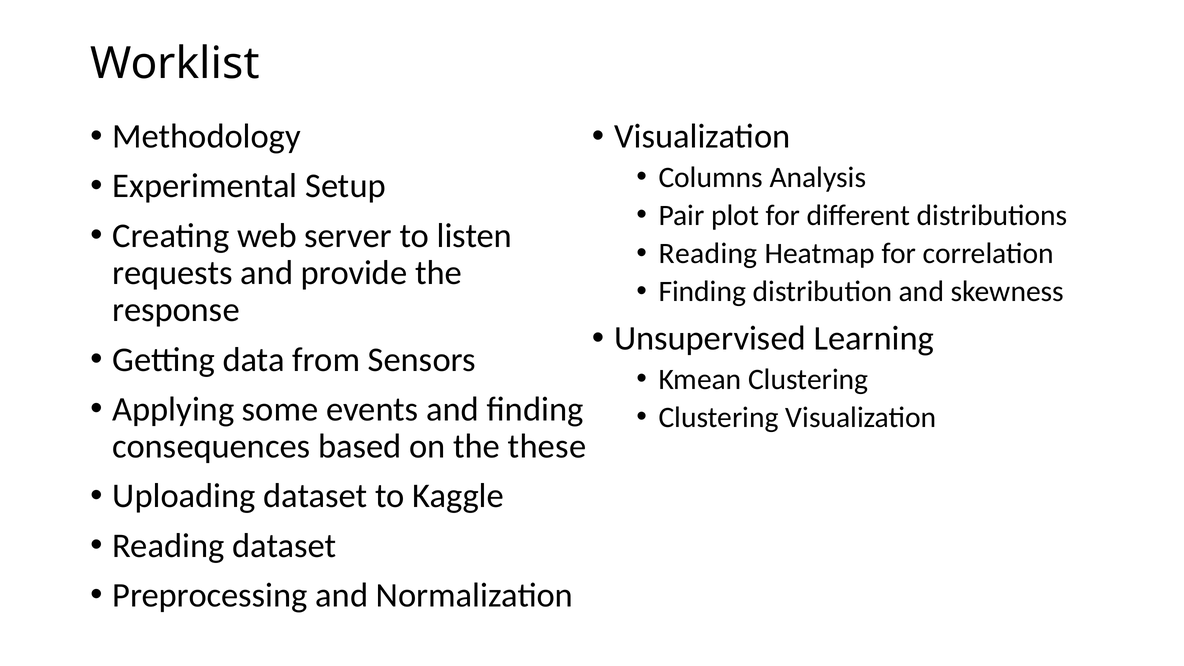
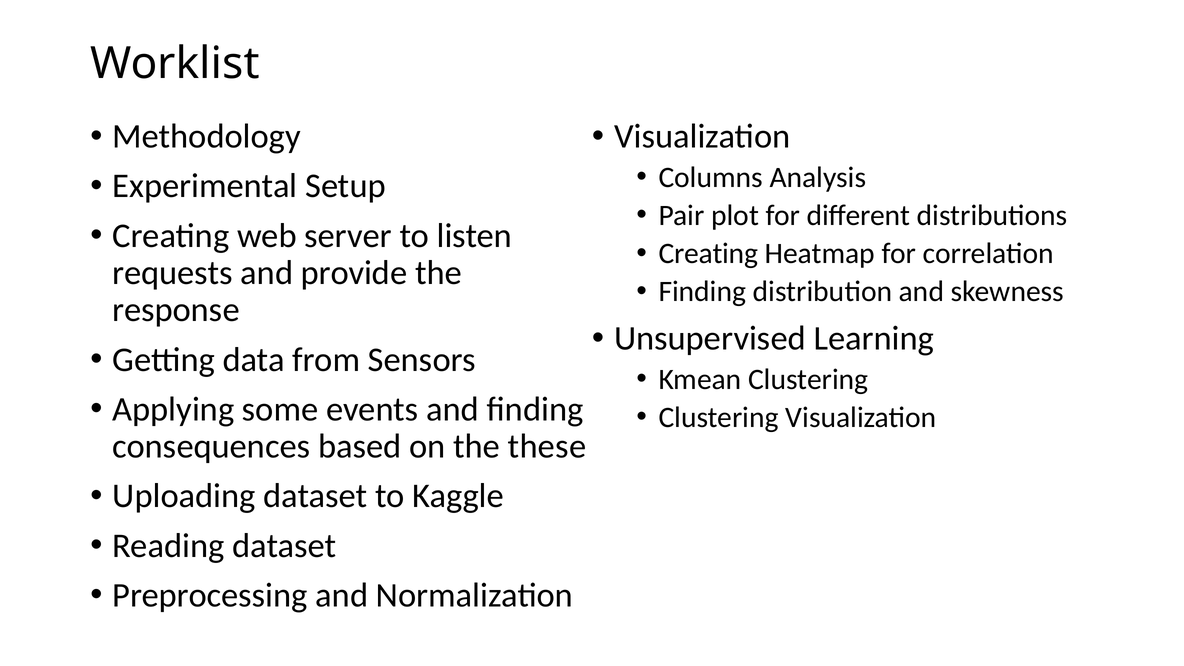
Reading: Reading -> Creating (708, 254)
